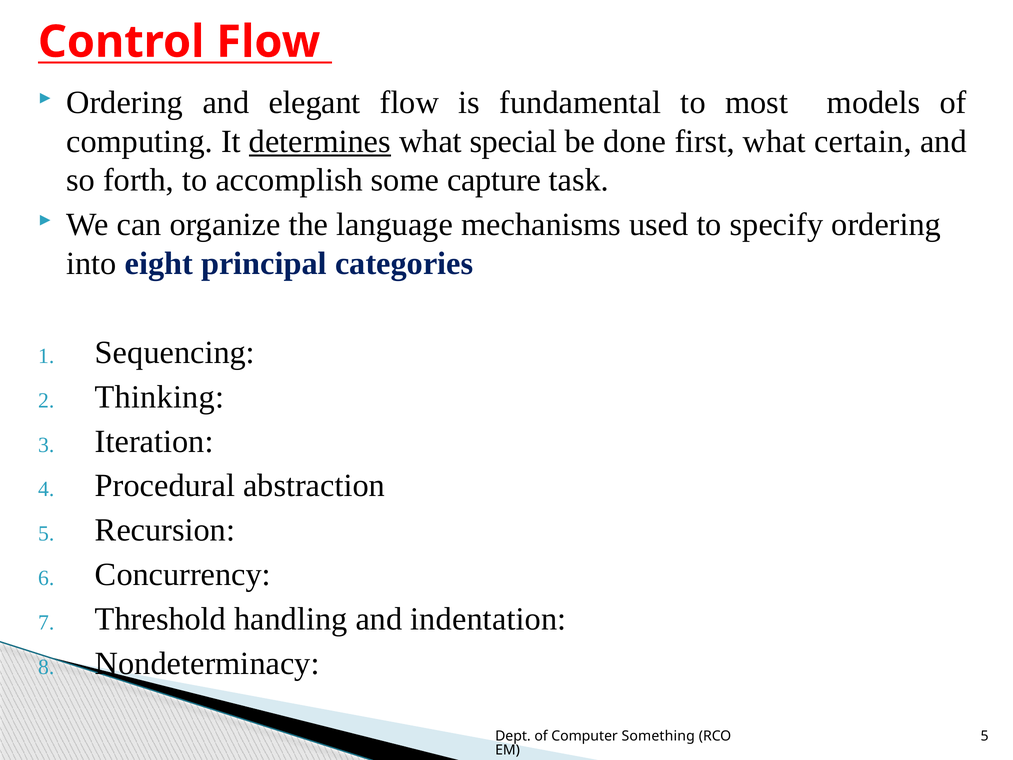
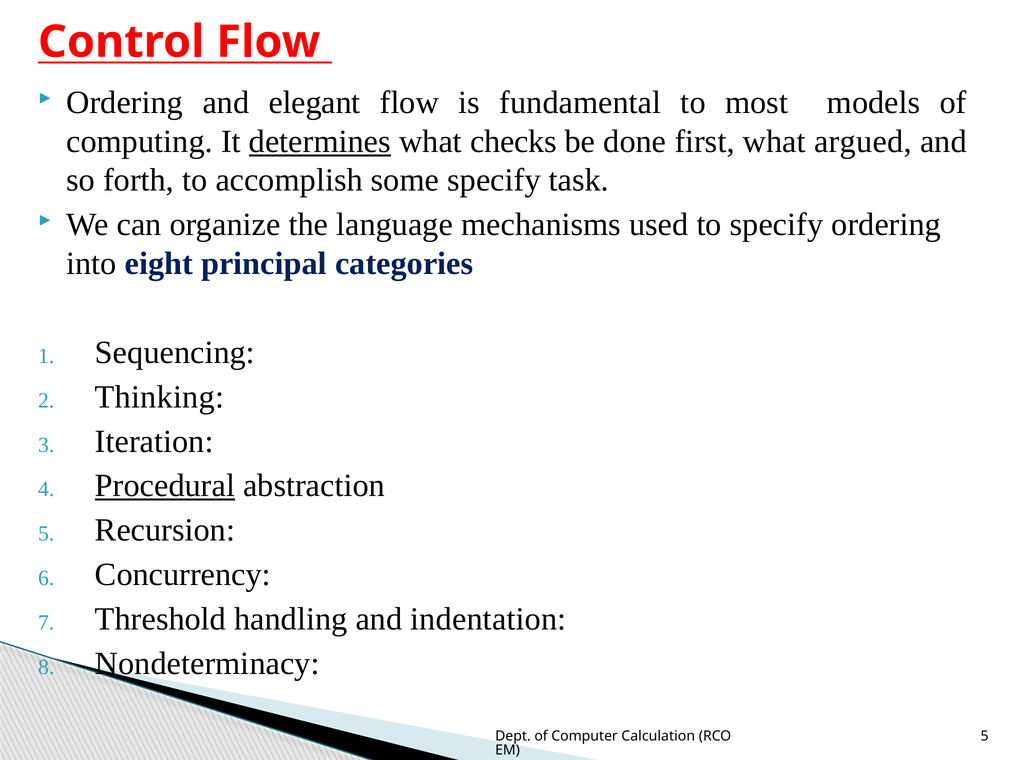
special: special -> checks (514, 141)
certain: certain -> argued (863, 141)
some capture: capture -> specify (494, 180)
Procedural underline: none -> present (165, 486)
Something: Something -> Calculation (658, 736)
